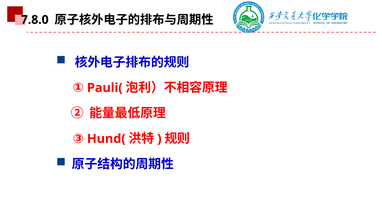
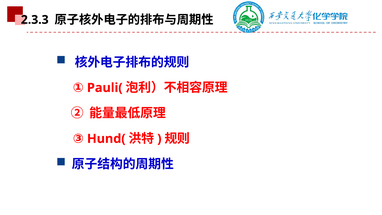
7.8.0: 7.8.0 -> 2.3.3 (35, 20)
